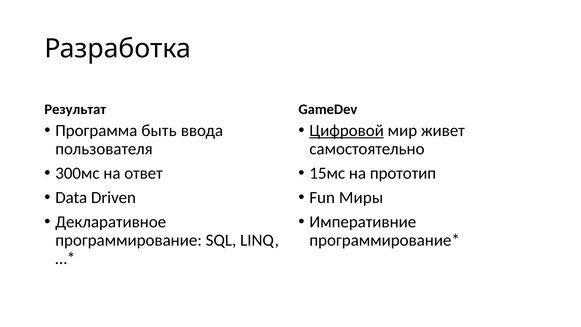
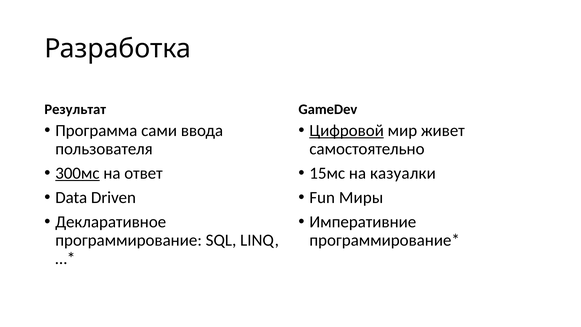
быть: быть -> сами (159, 131)
300мс underline: none -> present (77, 173)
прототип: прототип -> казуалки (403, 173)
